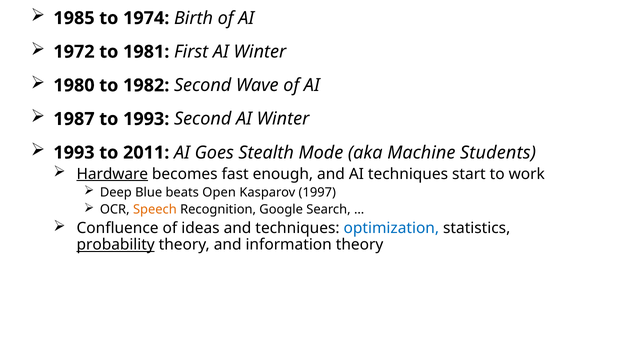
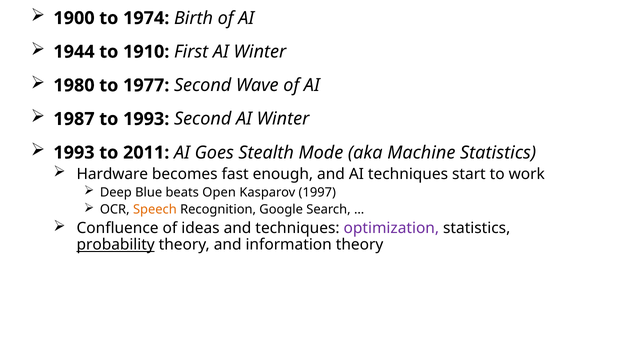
1985: 1985 -> 1900 (74, 18)
1972: 1972 -> 1944 (74, 52)
1981: 1981 -> 1910 (146, 52)
1982: 1982 -> 1977 (146, 85)
Machine Students: Students -> Statistics (498, 153)
Hardware underline: present -> none (112, 174)
optimization colour: blue -> purple (391, 228)
